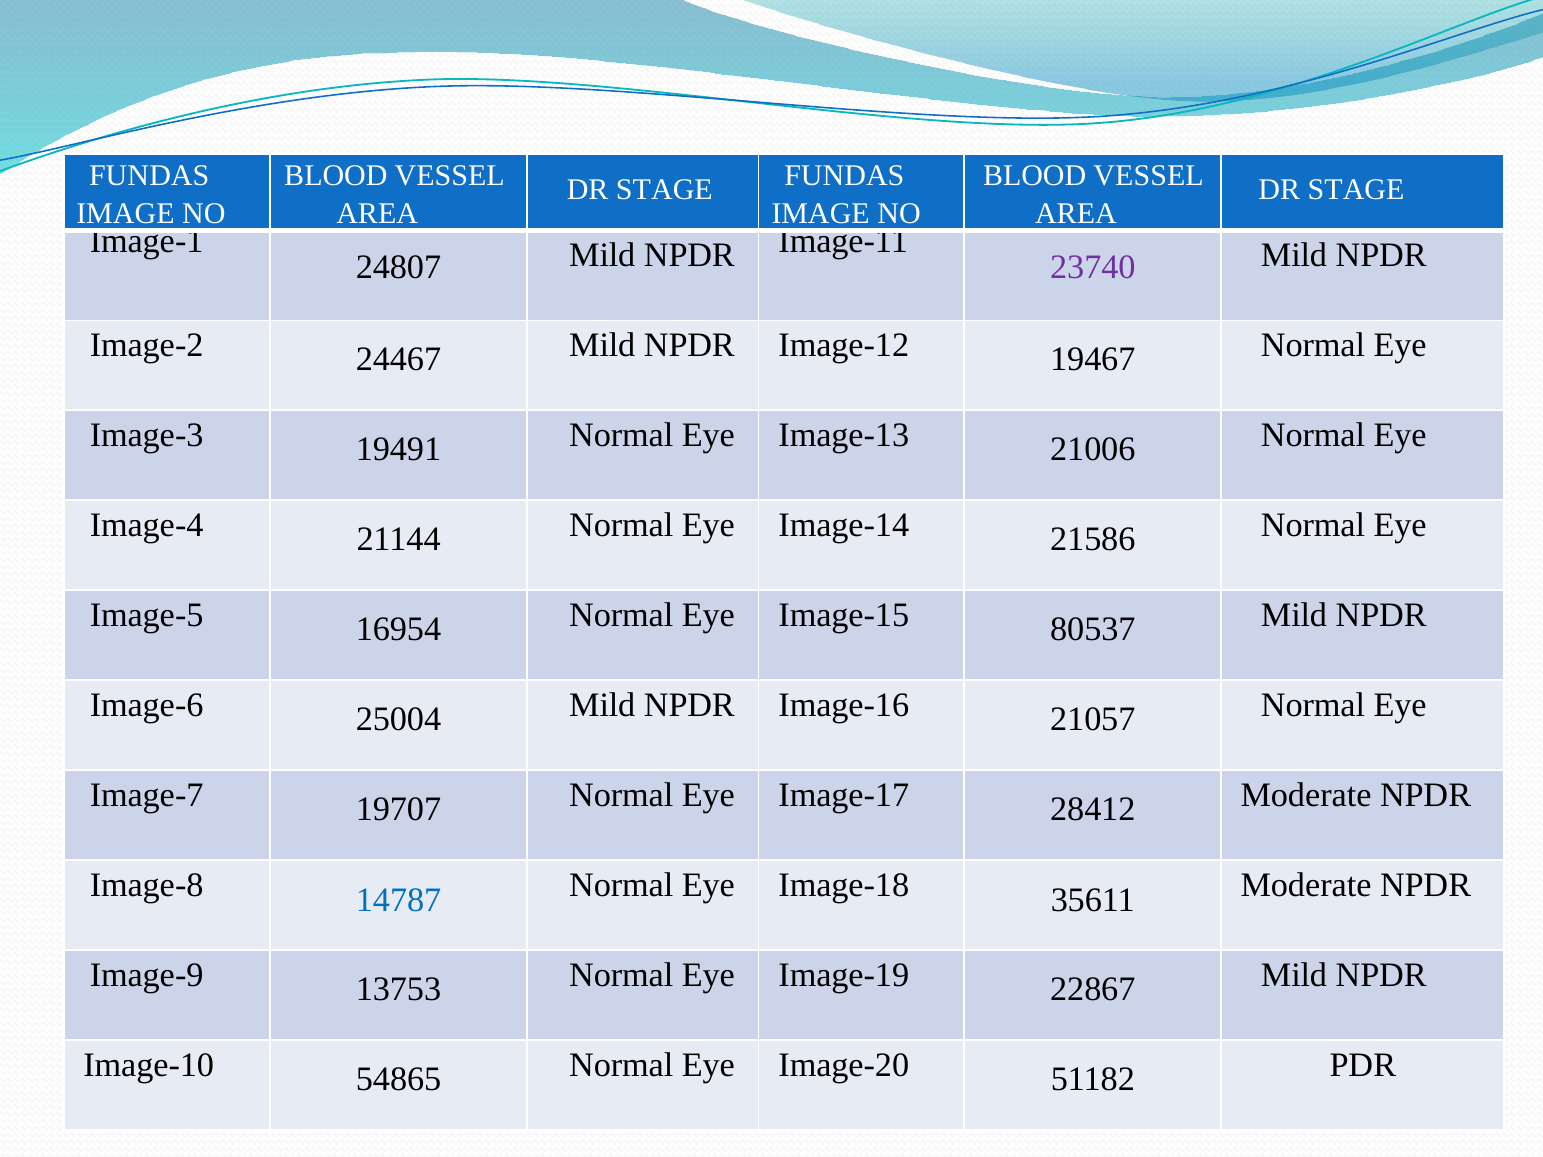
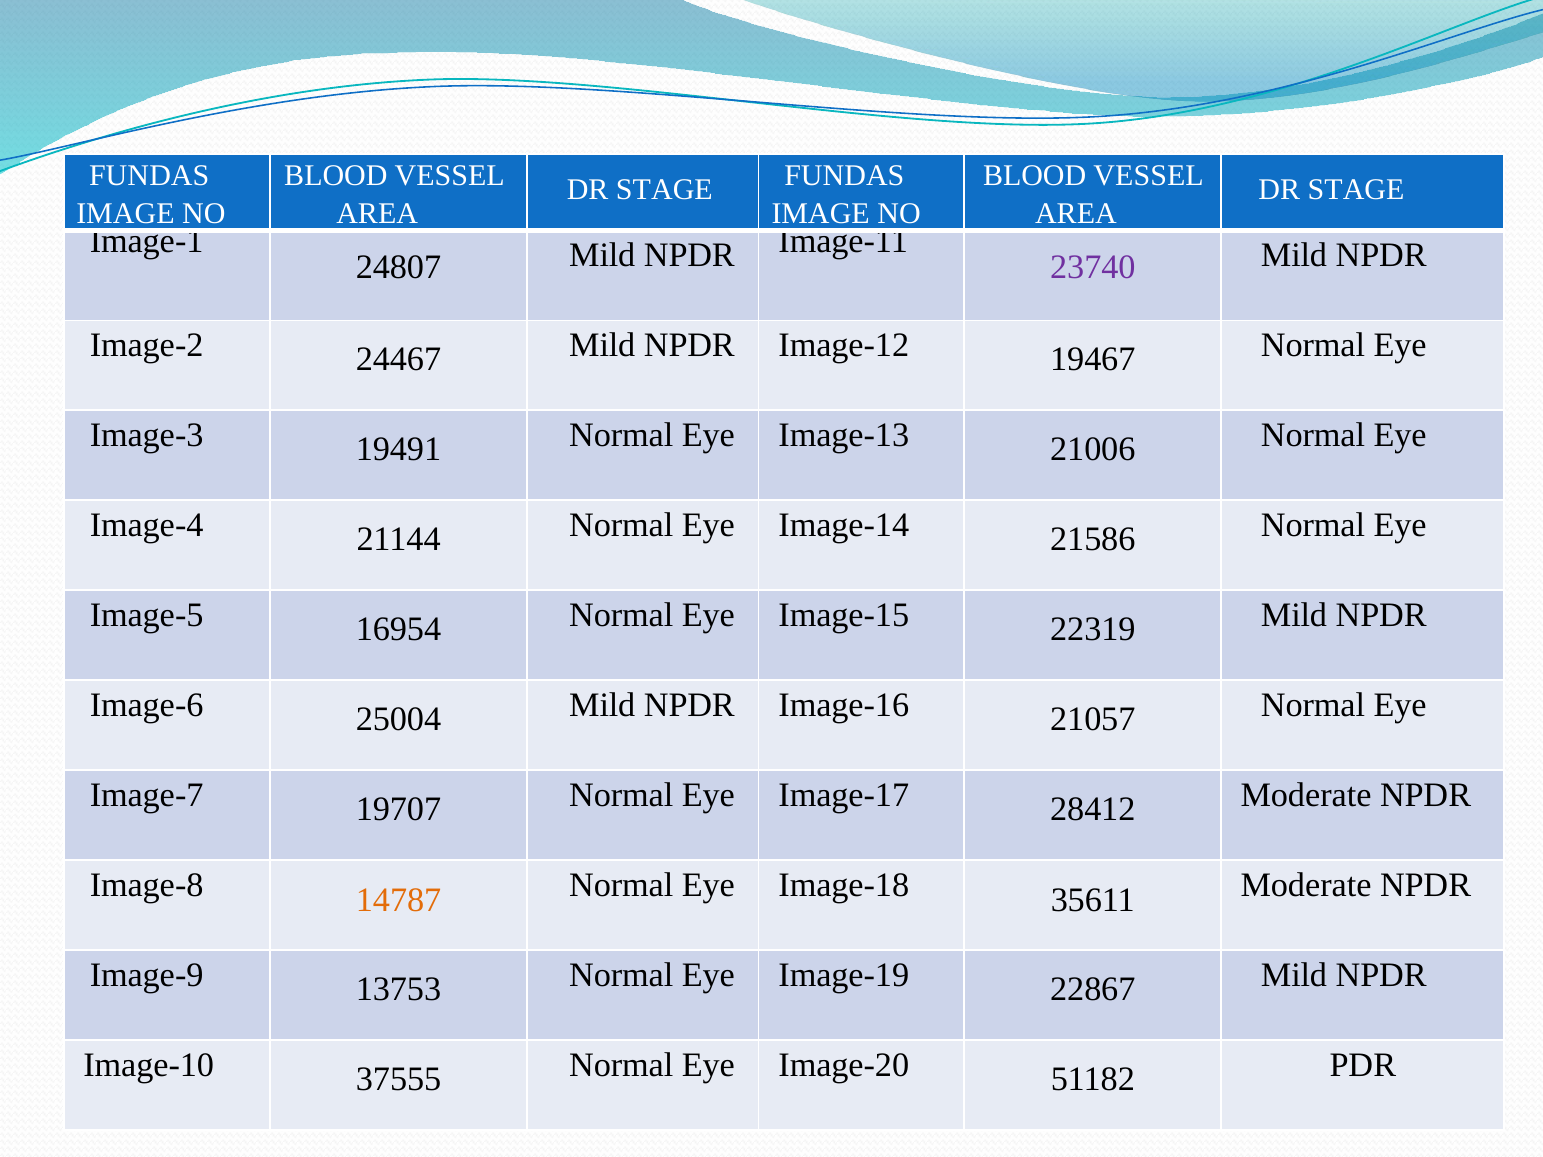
80537: 80537 -> 22319 (1093, 629)
14787 colour: blue -> orange (399, 900)
54865: 54865 -> 37555 (399, 1079)
